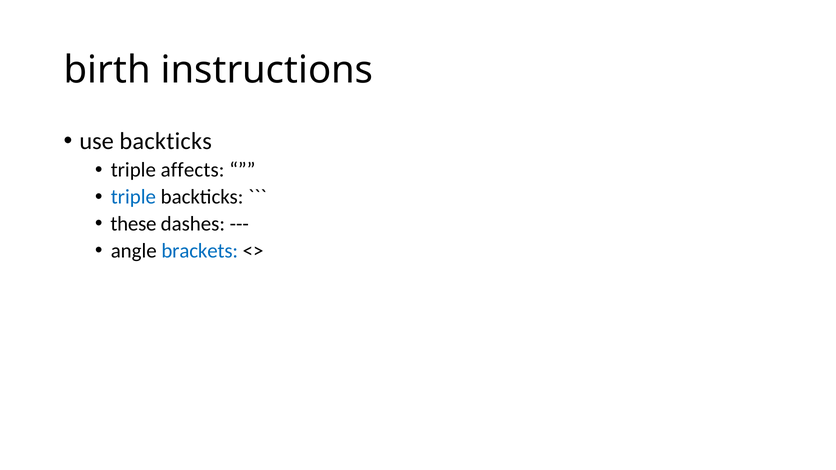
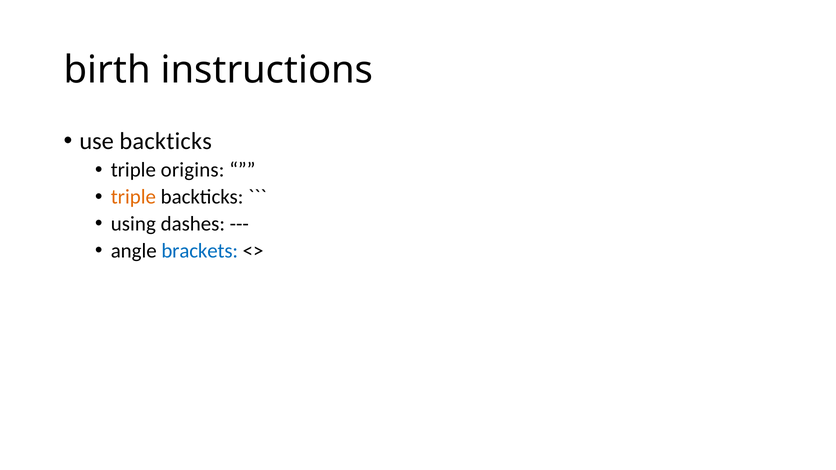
affects: affects -> origins (193, 170)
triple colour: blue -> orange (133, 197)
these: these -> using (133, 224)
